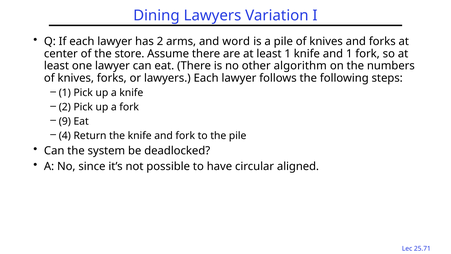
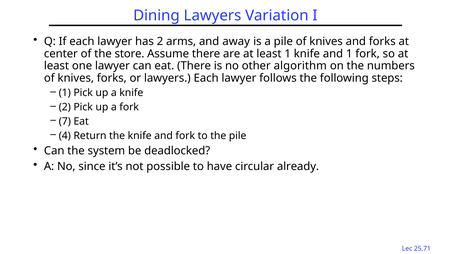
word: word -> away (236, 41)
9: 9 -> 7 (65, 121)
aligned: aligned -> already (298, 166)
